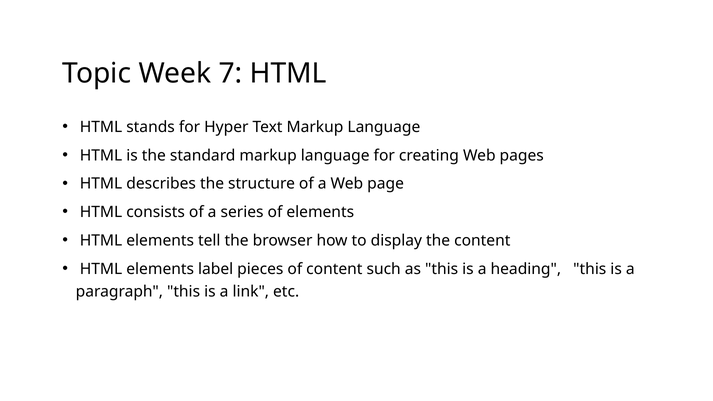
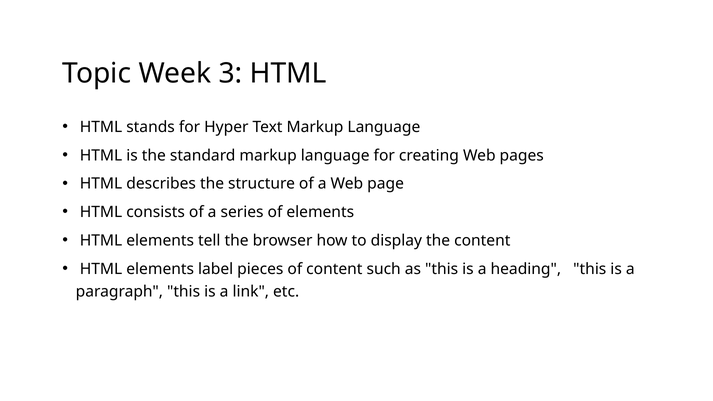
7: 7 -> 3 (230, 73)
